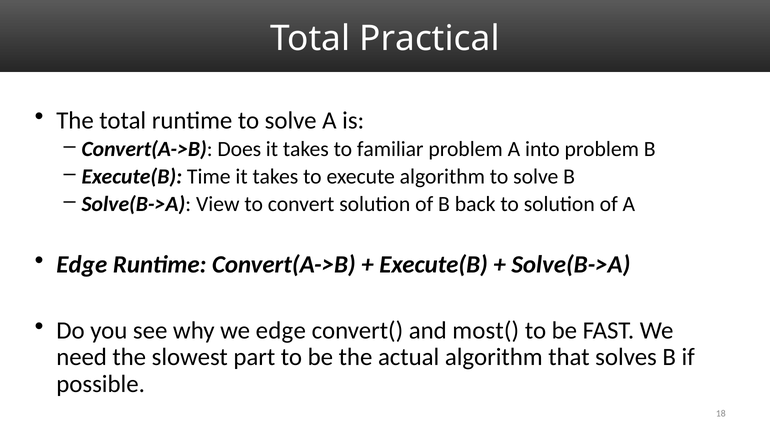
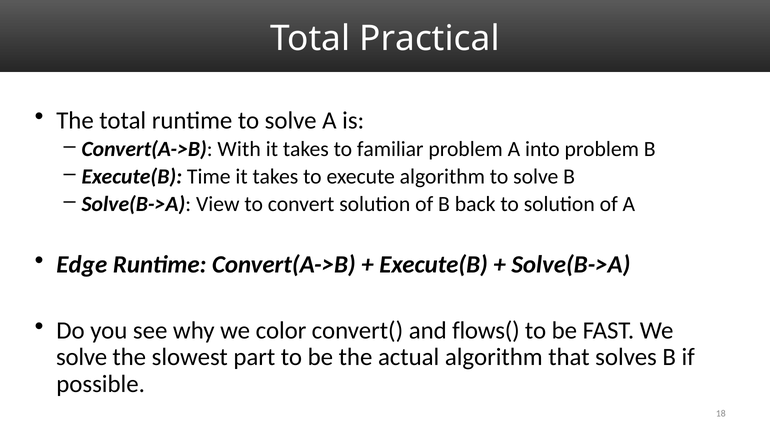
Does: Does -> With (239, 149)
we edge: edge -> color (281, 331)
most(: most( -> flows( (486, 331)
need: need -> solve (82, 357)
